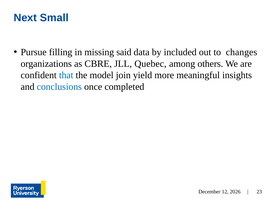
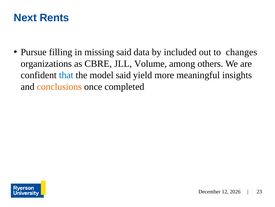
Small: Small -> Rents (54, 18)
Quebec: Quebec -> Volume (151, 63)
model join: join -> said (123, 75)
conclusions colour: blue -> orange (59, 86)
